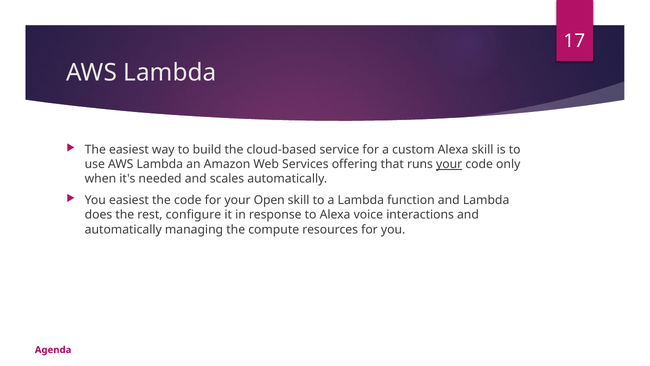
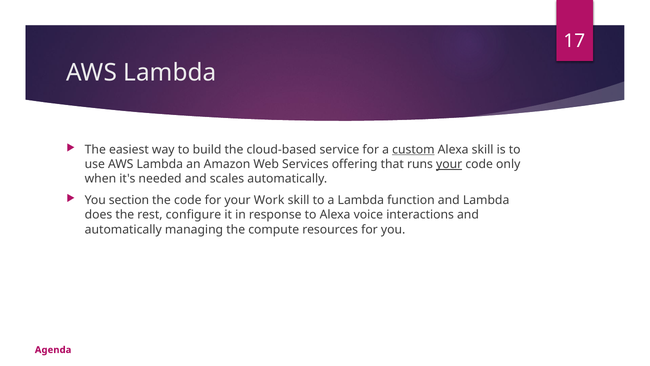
custom underline: none -> present (413, 149)
You easiest: easiest -> section (129, 200)
Open: Open -> Work (269, 200)
